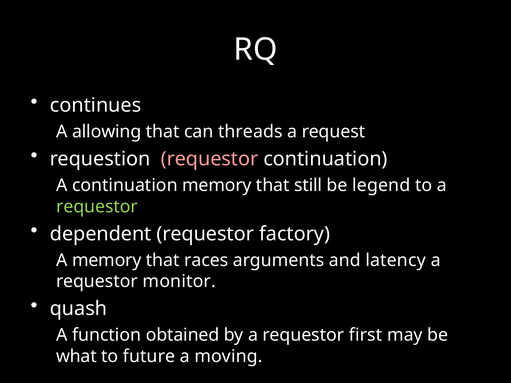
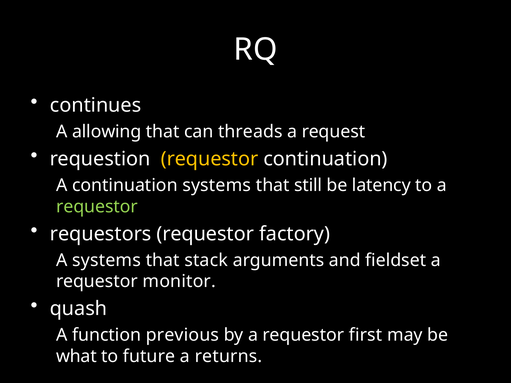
requestor colour: pink -> yellow (210, 159)
continuation memory: memory -> systems (217, 185)
legend: legend -> latency (381, 185)
dependent: dependent -> requestors (101, 234)
A memory: memory -> systems (107, 260)
races: races -> stack (206, 260)
latency: latency -> fieldset (396, 260)
obtained: obtained -> previous (182, 335)
moving: moving -> returns (229, 357)
